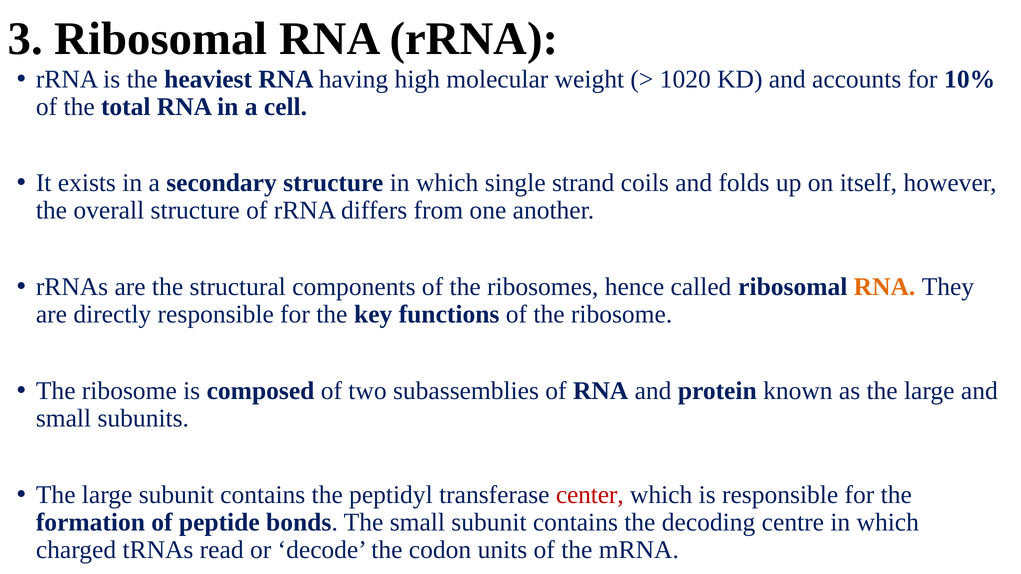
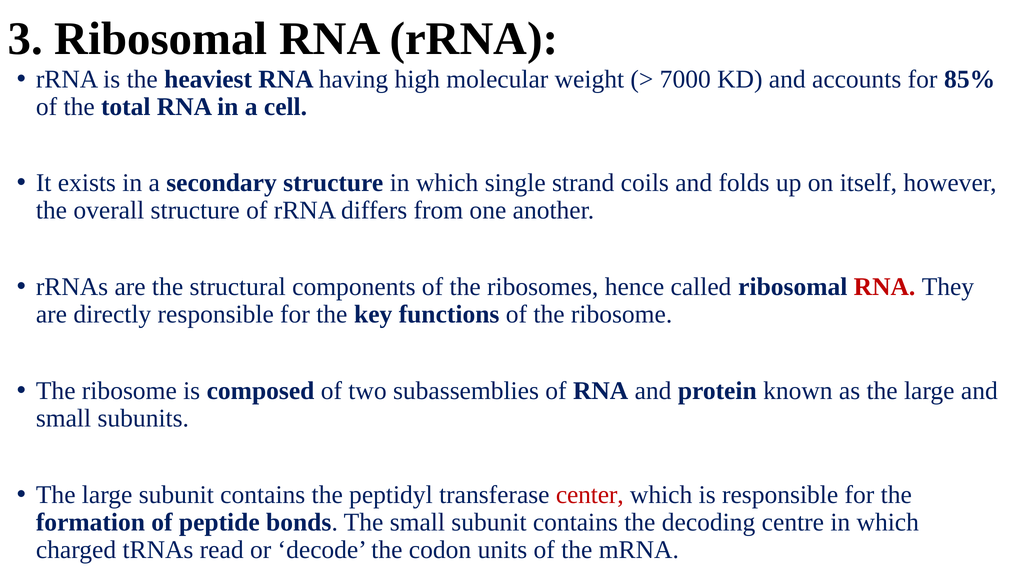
1020: 1020 -> 7000 (685, 79)
10%: 10% -> 85% (970, 79)
RNA colour: orange -> red (885, 287)
